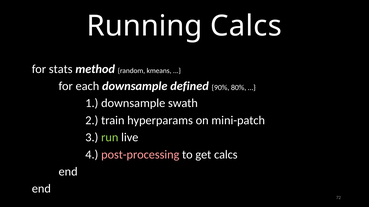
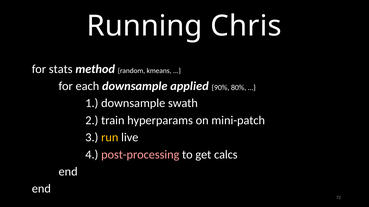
Running Calcs: Calcs -> Chris (246, 26)
defined: defined -> applied (189, 86)
run colour: light green -> yellow (110, 138)
